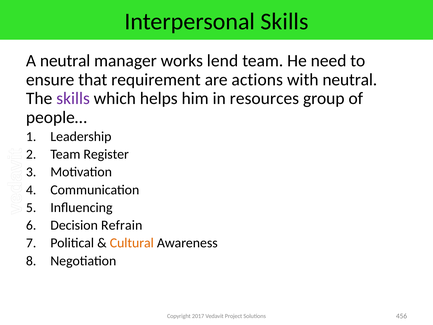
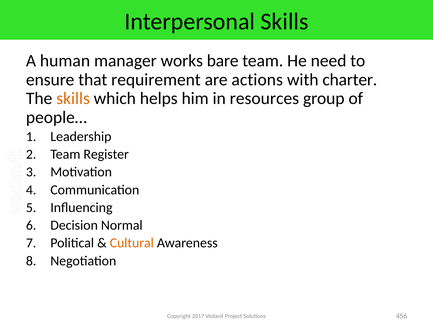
A neutral: neutral -> human (65, 61)
lend: lend -> bare (223, 61)
with neutral: neutral -> charter (350, 80)
skills colour: purple -> orange (73, 98)
Refrain: Refrain -> Normal (122, 225)
